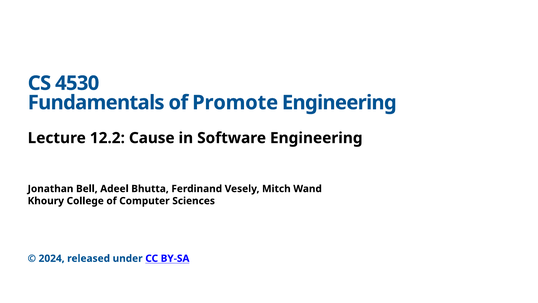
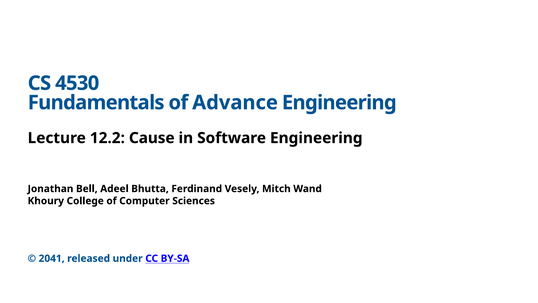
Promote: Promote -> Advance (235, 102)
2024: 2024 -> 2041 (52, 258)
